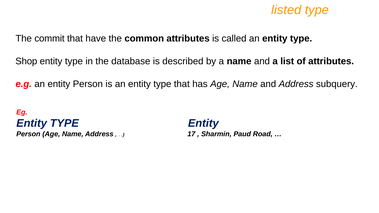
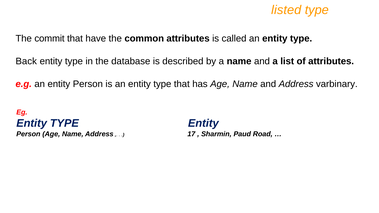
Shop: Shop -> Back (26, 61)
subquery: subquery -> varbinary (337, 84)
